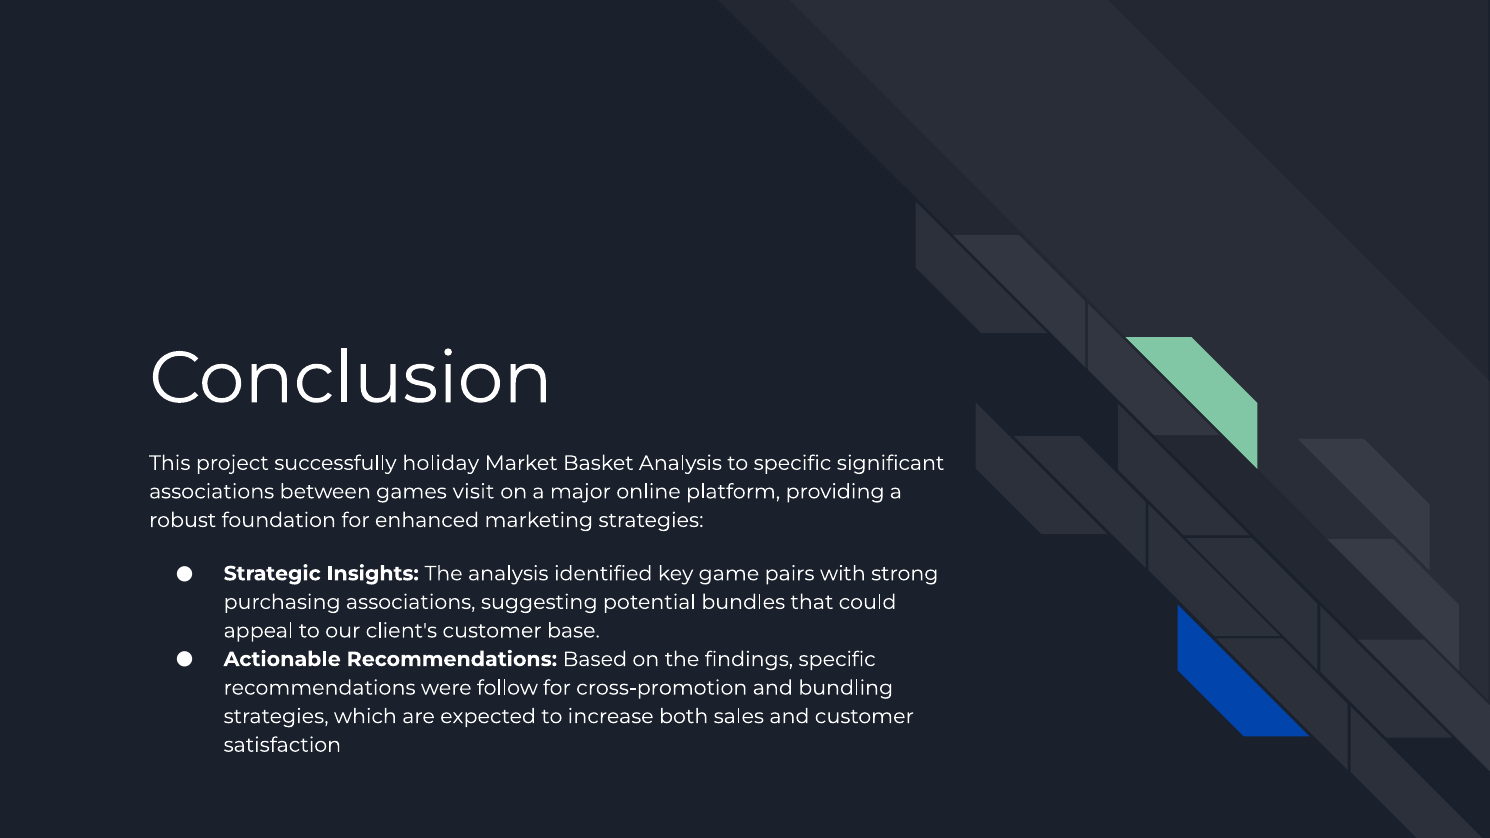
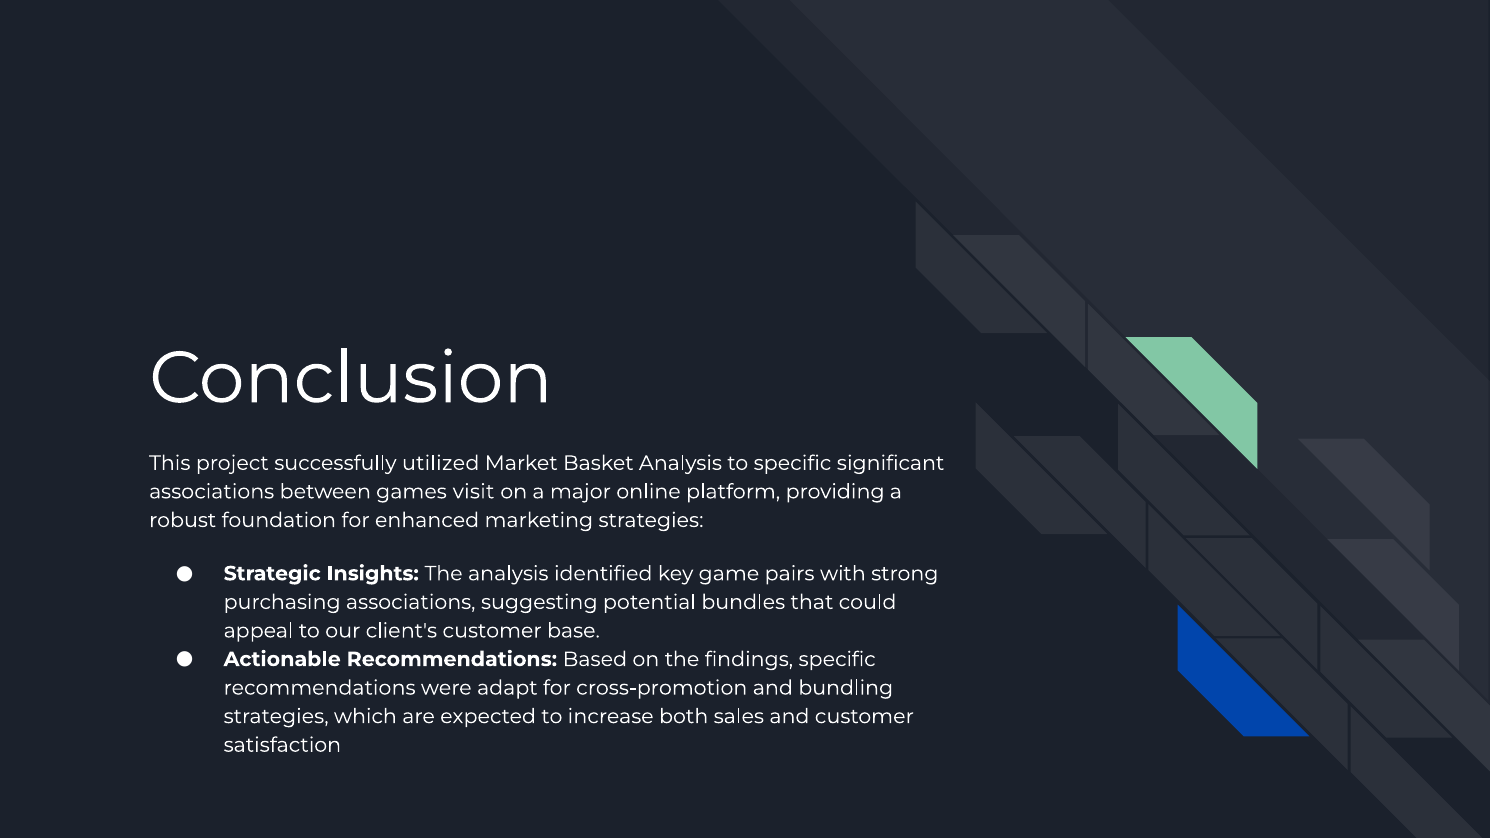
holiday: holiday -> utilized (441, 463)
follow: follow -> adapt (507, 688)
